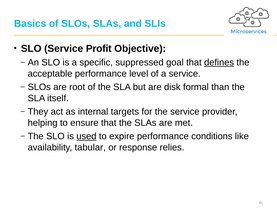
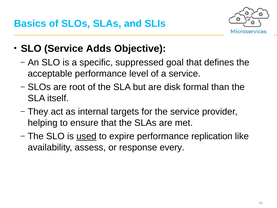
Profit: Profit -> Adds (99, 49)
defines underline: present -> none (219, 62)
conditions: conditions -> replication (212, 136)
tabular: tabular -> assess (90, 147)
relies: relies -> every (172, 147)
